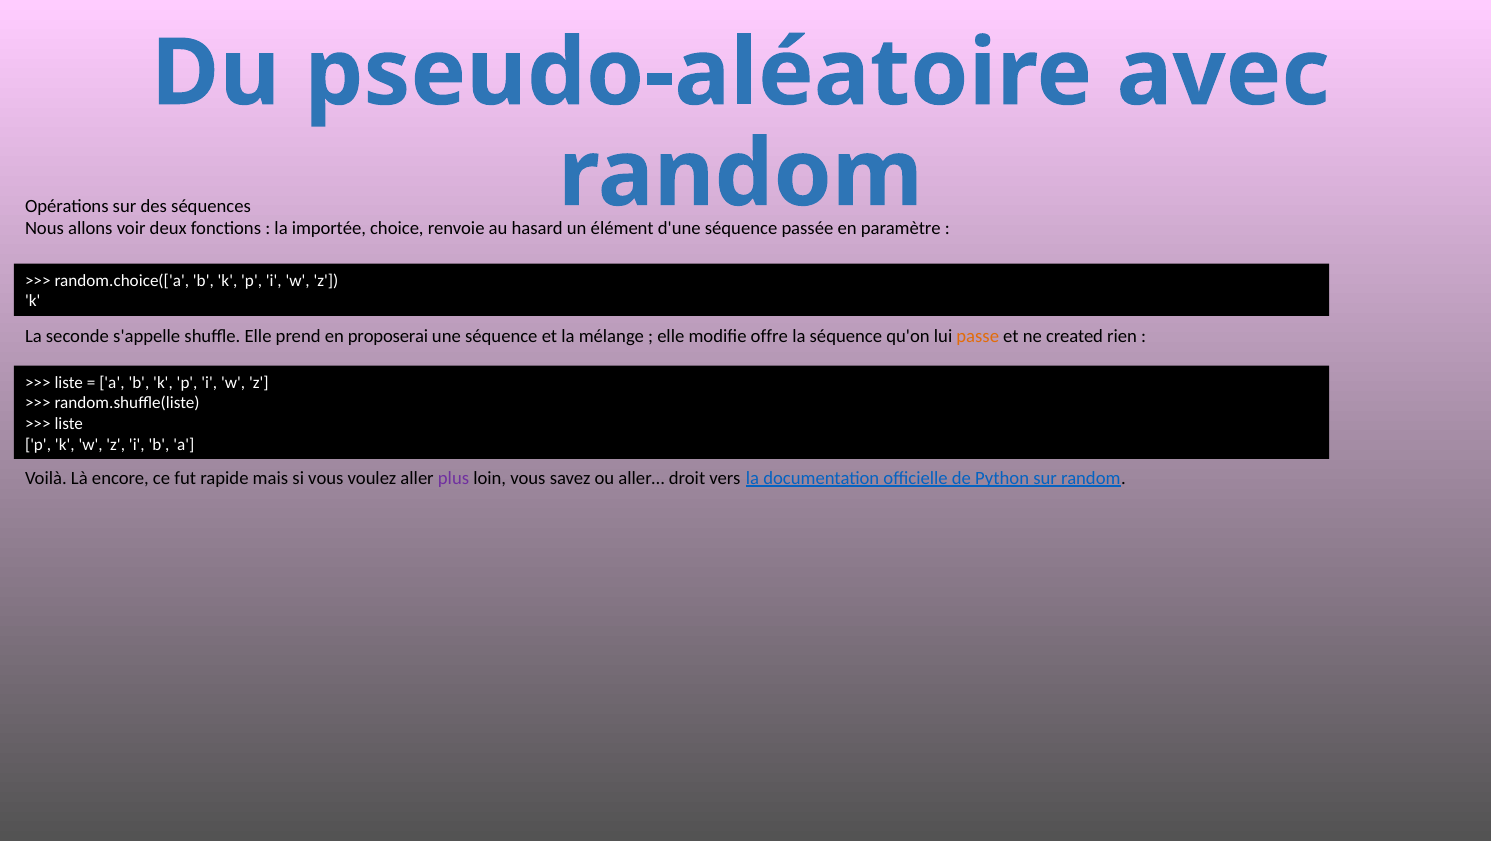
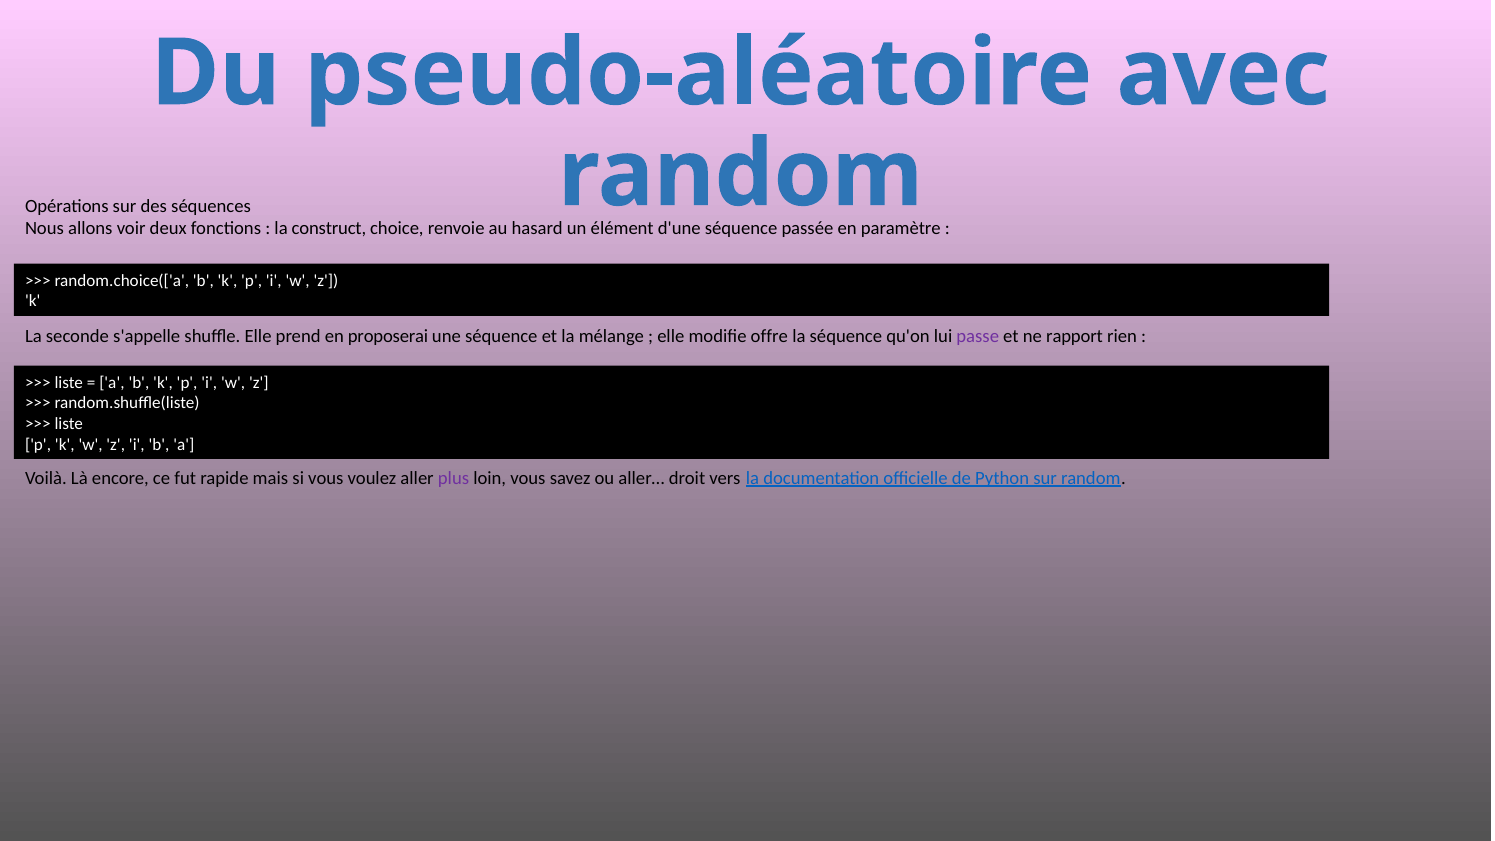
importée: importée -> construct (329, 229)
passe colour: orange -> purple (978, 337)
created: created -> rapport (1075, 337)
